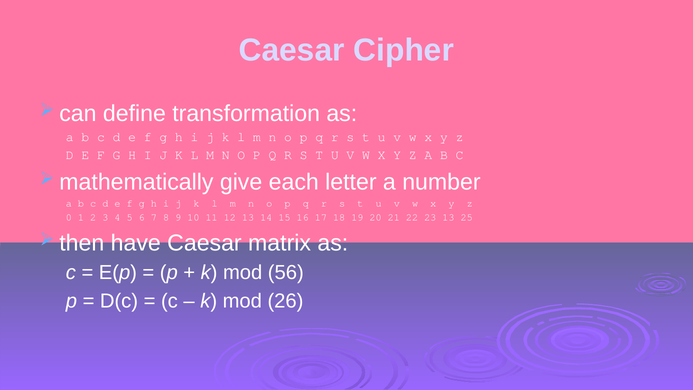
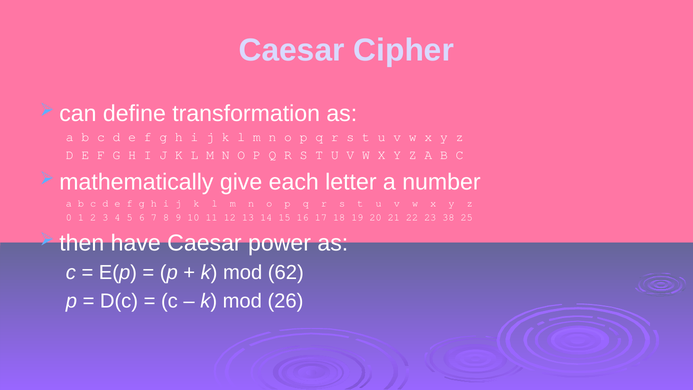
23 13: 13 -> 38 (448, 217)
matrix: matrix -> power (280, 243)
56: 56 -> 62 (286, 273)
